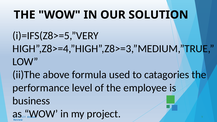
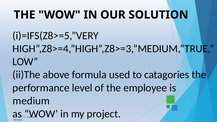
business: business -> medium (31, 101)
